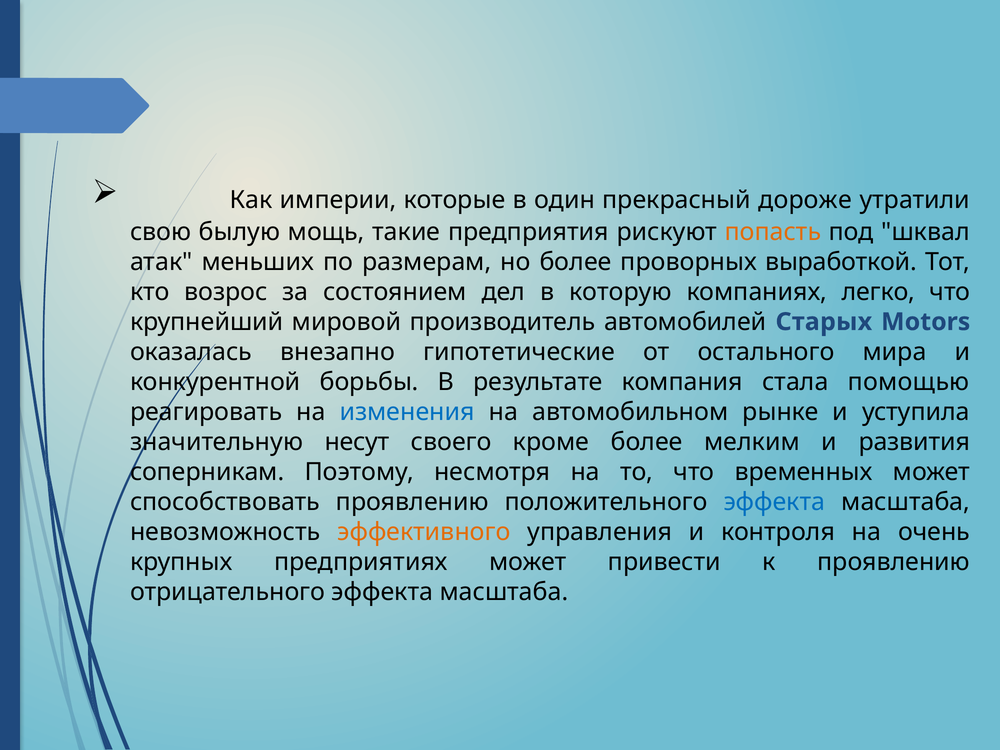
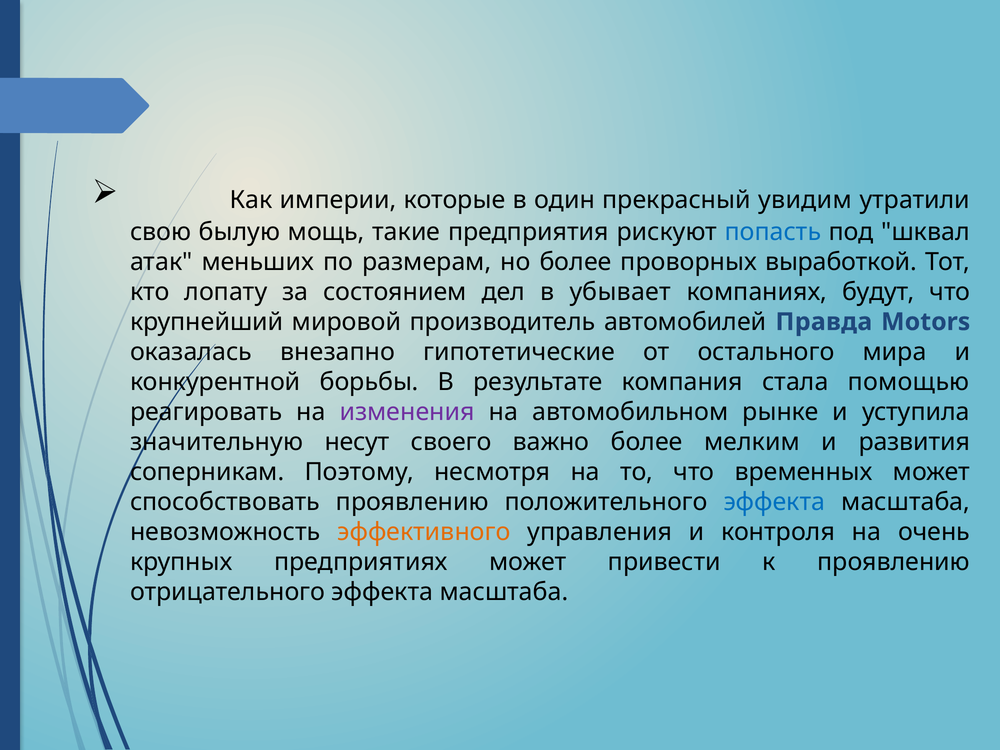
дороже: дороже -> увидим (805, 200)
попасть colour: orange -> blue (773, 232)
возрос: возрос -> лопату (226, 292)
которую: которую -> убывает (620, 292)
легко: легко -> будут (878, 292)
Старых: Старых -> Правда (824, 322)
изменения colour: blue -> purple (407, 412)
кроме: кроме -> важно (551, 442)
